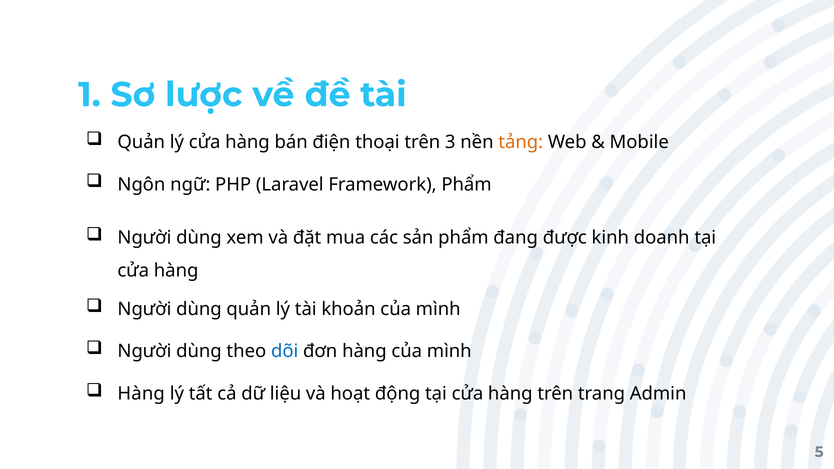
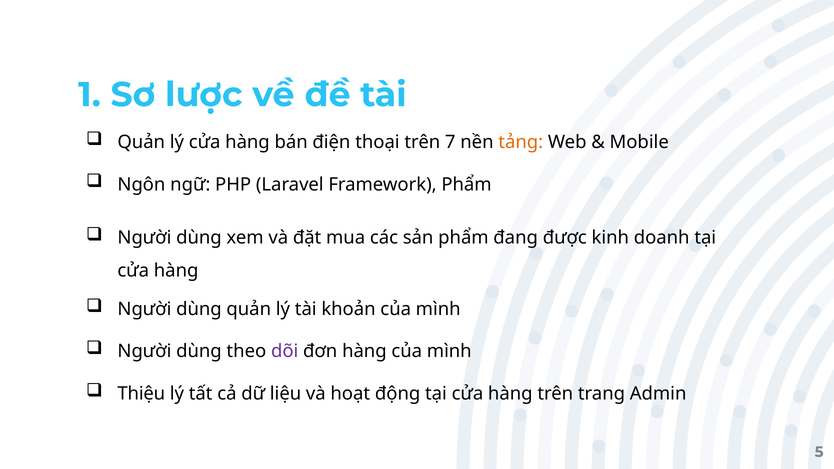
3: 3 -> 7 (450, 142)
dõi colour: blue -> purple (285, 351)
Hàng: Hàng -> Thiệu (141, 394)
